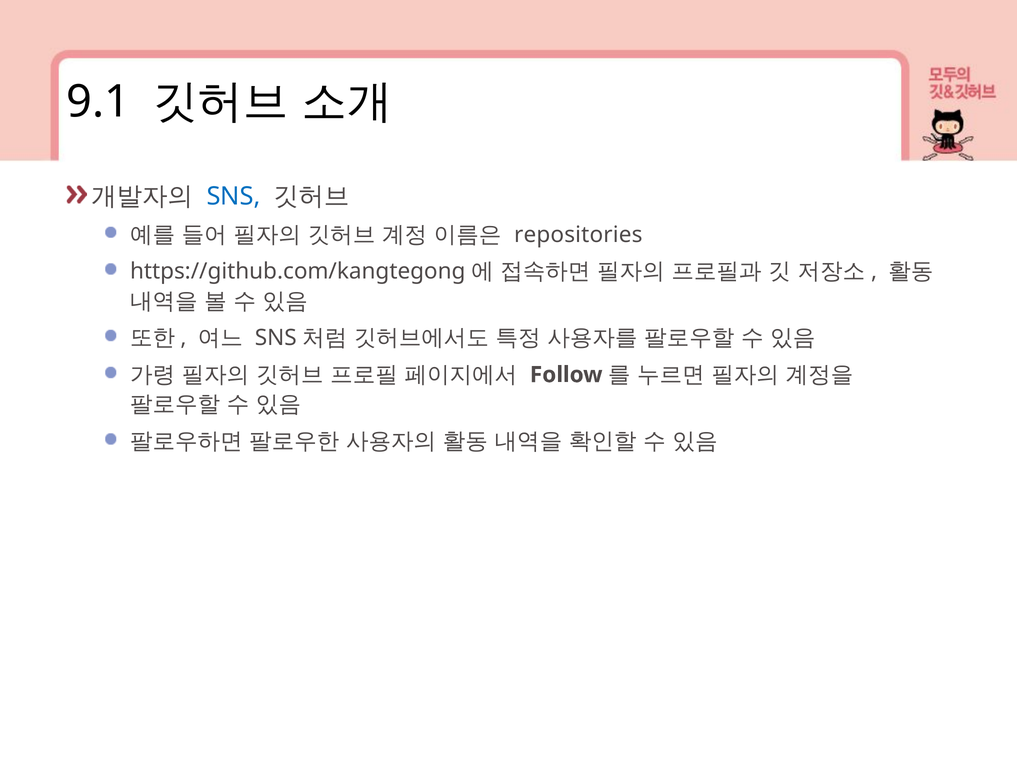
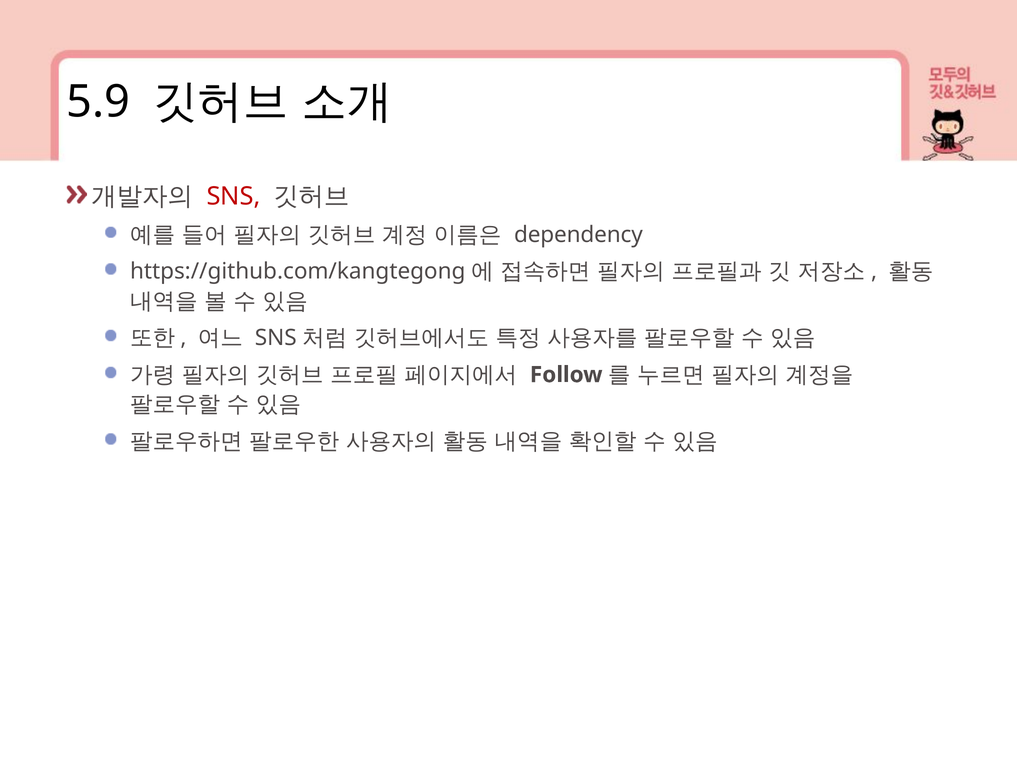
9.1: 9.1 -> 5.9 (98, 102)
SNS colour: blue -> red (234, 196)
repositories: repositories -> dependency (578, 235)
